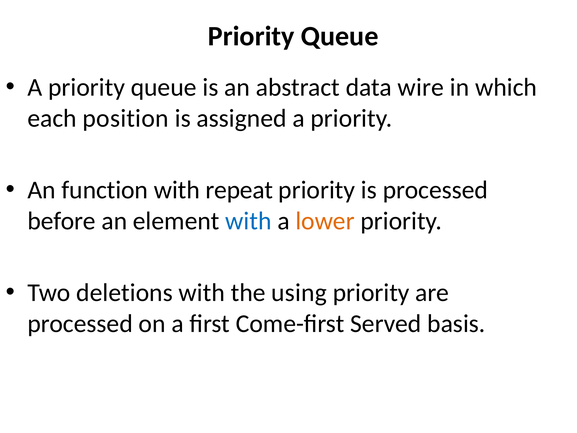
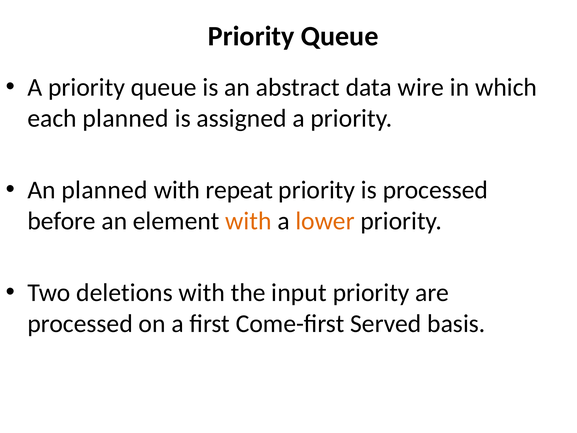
each position: position -> planned (126, 118)
An function: function -> planned (105, 190)
with colour: blue -> orange (248, 221)
using: using -> input (299, 293)
